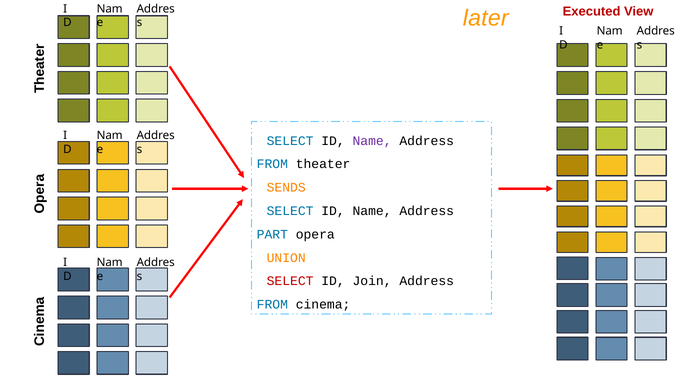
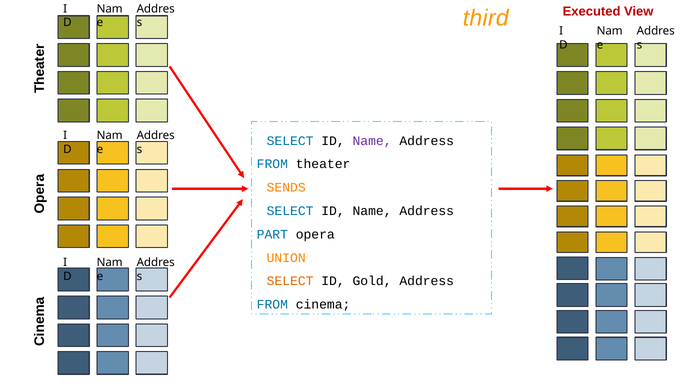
later: later -> third (486, 18)
SELECT colour: red -> orange (290, 281)
Join: Join -> Gold (372, 281)
